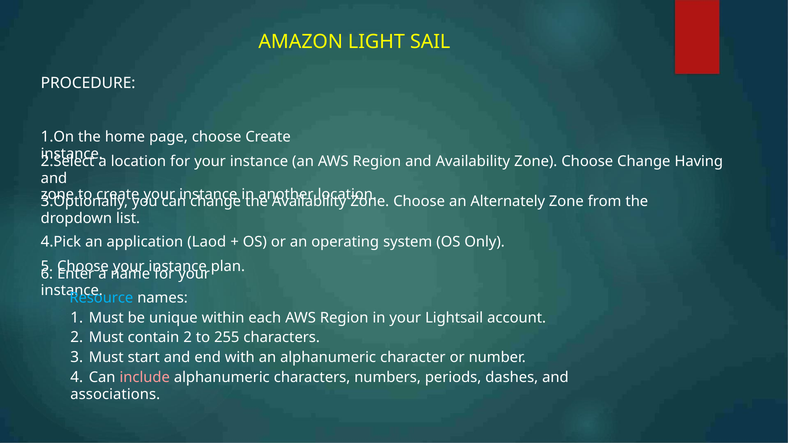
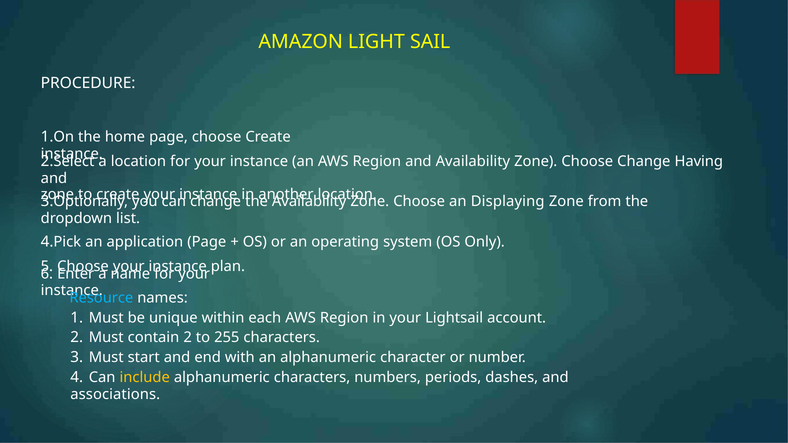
Alternately: Alternately -> Displaying (508, 201)
application Laod: Laod -> Page (207, 242)
include colour: pink -> yellow (145, 377)
